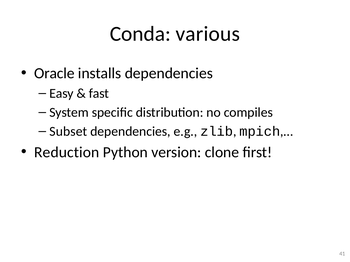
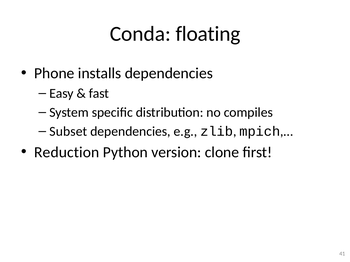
various: various -> floating (208, 34)
Oracle: Oracle -> Phone (54, 73)
